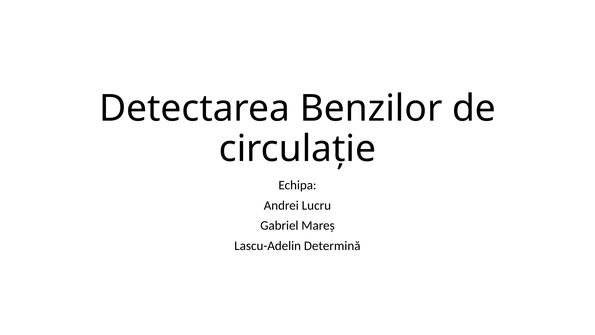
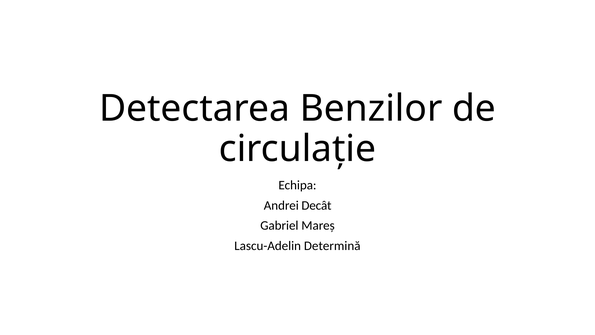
Lucru: Lucru -> Decât (316, 205)
